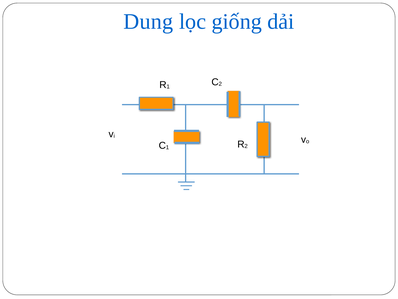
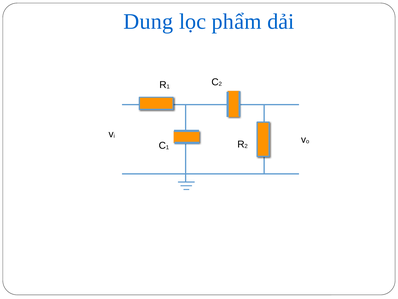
giống: giống -> phẩm (237, 21)
